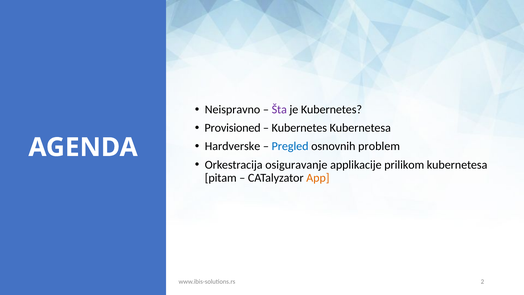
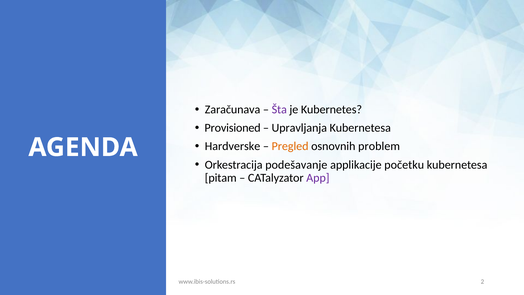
Neispravno: Neispravno -> Zaračunava (233, 109)
Kubernetes: Kubernetes -> Upravljanja (299, 128)
Pregled colour: blue -> orange (290, 146)
osiguravanje: osiguravanje -> podešavanje (296, 165)
prilikom: prilikom -> početku (404, 165)
App colour: orange -> purple (318, 178)
